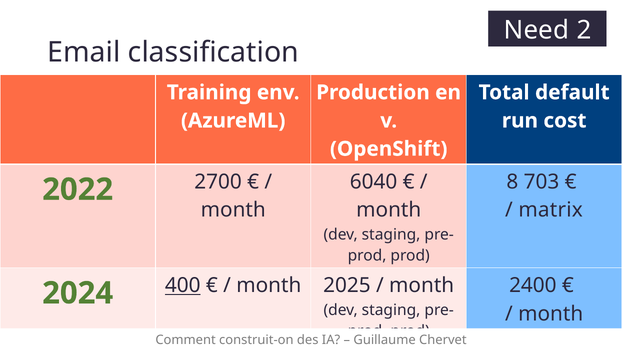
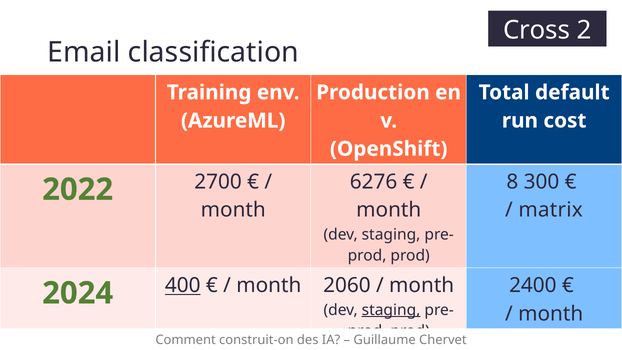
Need: Need -> Cross (537, 30)
6040: 6040 -> 6276 (374, 182)
703: 703 -> 300 (541, 182)
2025: 2025 -> 2060 (347, 285)
staging underline: none -> present (391, 310)
